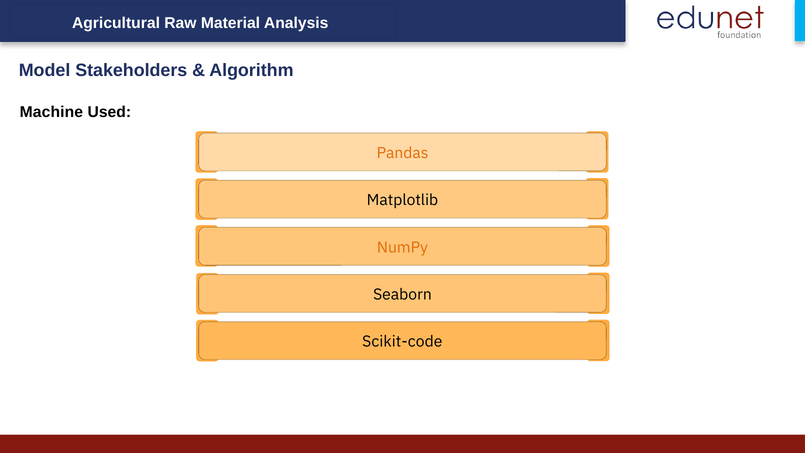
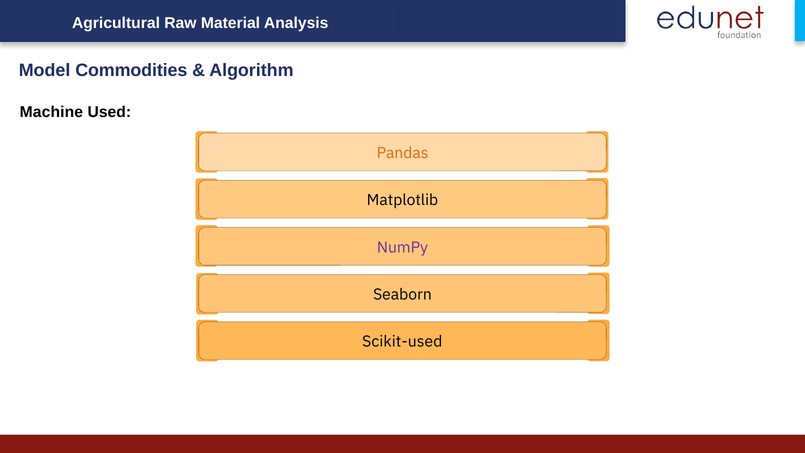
Stakeholders: Stakeholders -> Commodities (131, 70)
NumPy colour: orange -> purple (402, 247)
Scikit-code: Scikit-code -> Scikit-used (402, 342)
